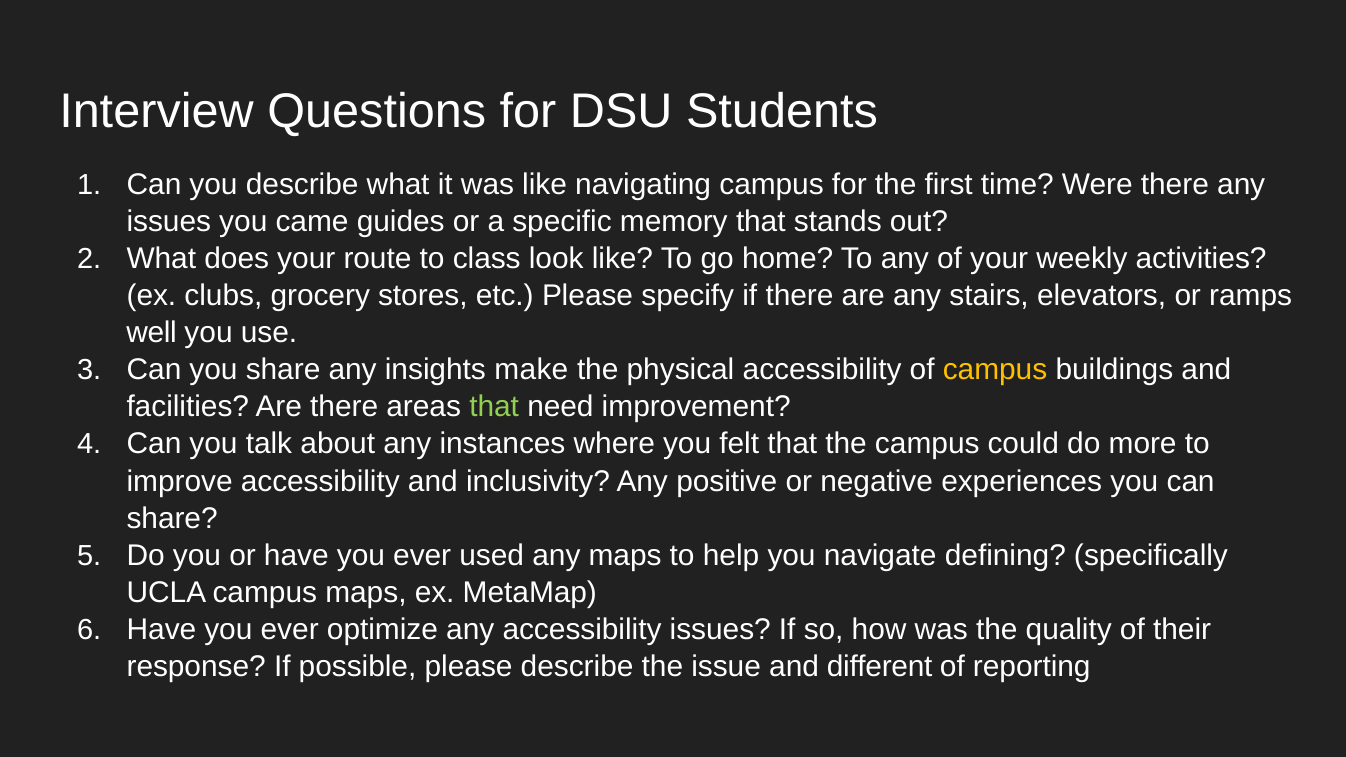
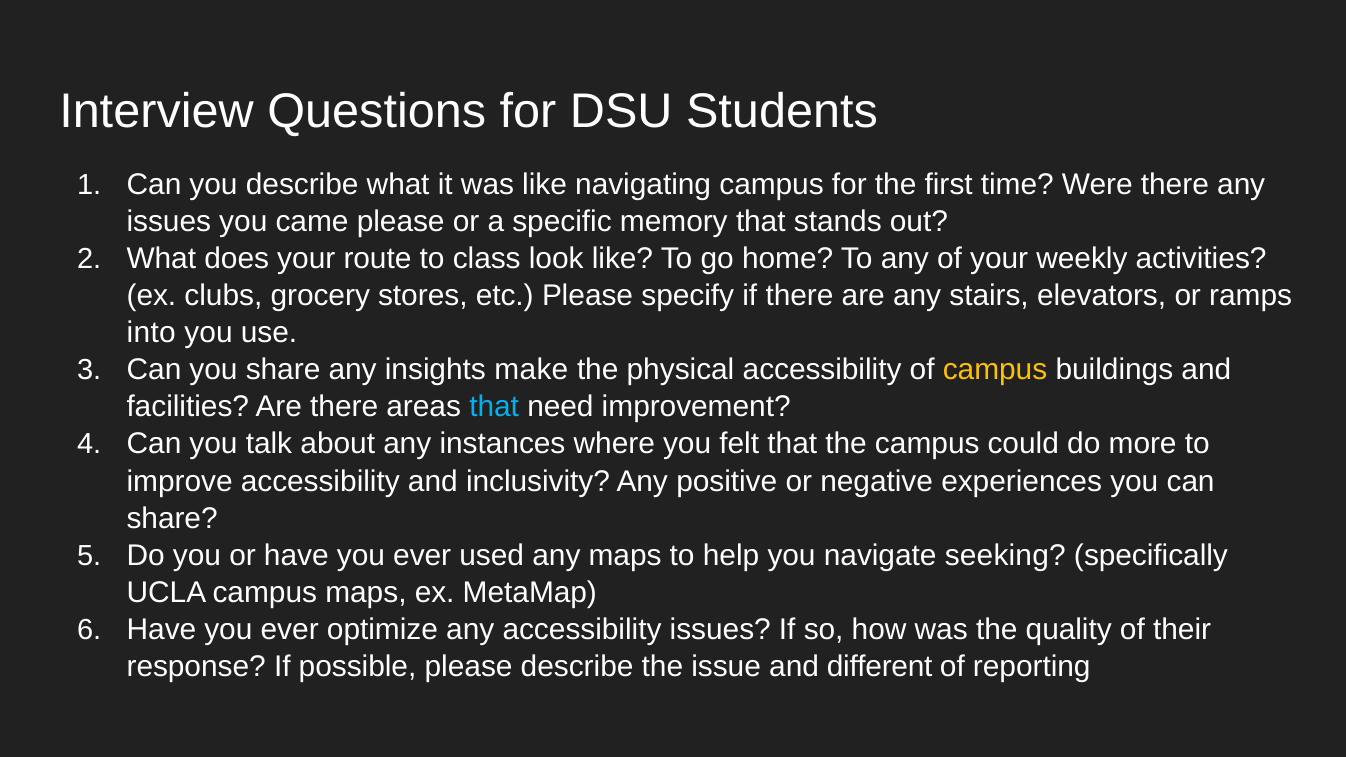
came guides: guides -> please (401, 222)
well: well -> into (151, 333)
that colour: light green -> light blue (494, 407)
defining: defining -> seeking (1005, 555)
